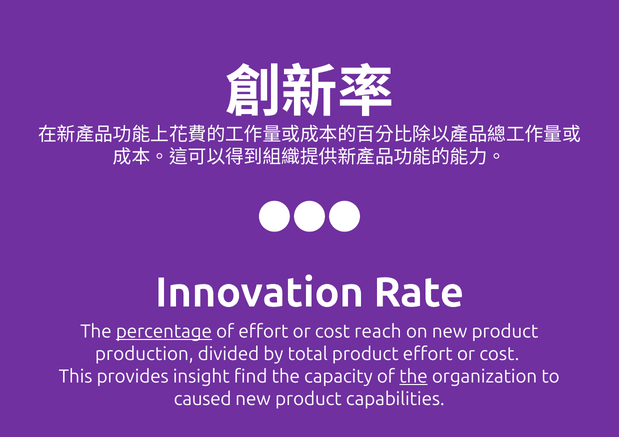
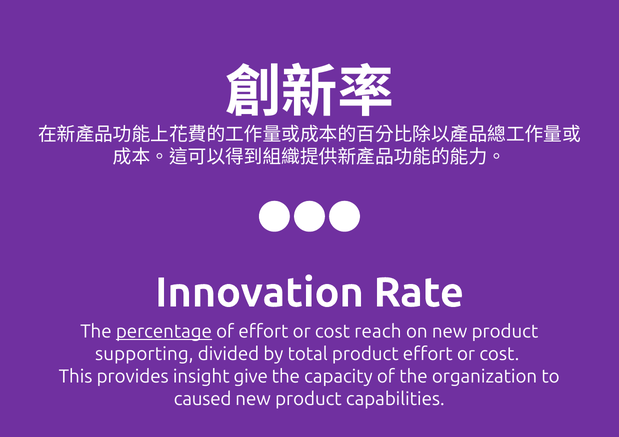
production: production -> supporting (144, 353)
find: find -> give (251, 376)
the underline: present -> none (413, 376)
